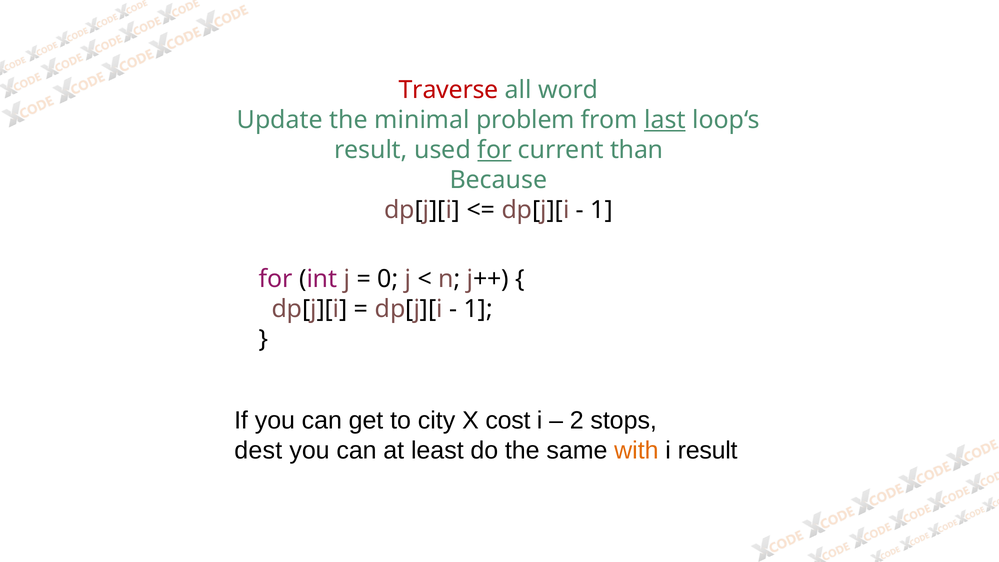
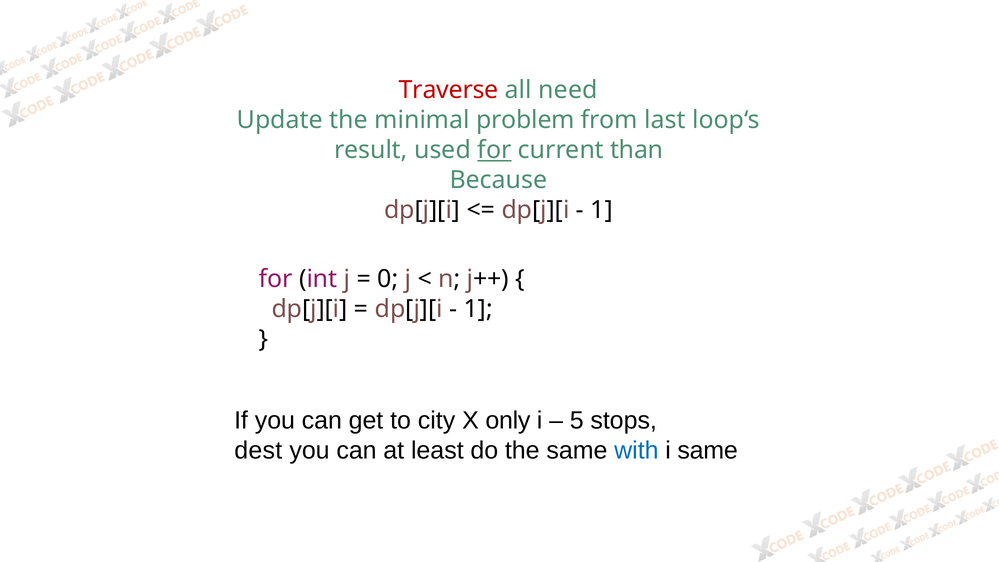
word: word -> need (568, 90)
last underline: present -> none (665, 120)
cost: cost -> only (508, 421)
2: 2 -> 5 (577, 421)
with colour: orange -> blue (636, 451)
i result: result -> same (708, 451)
